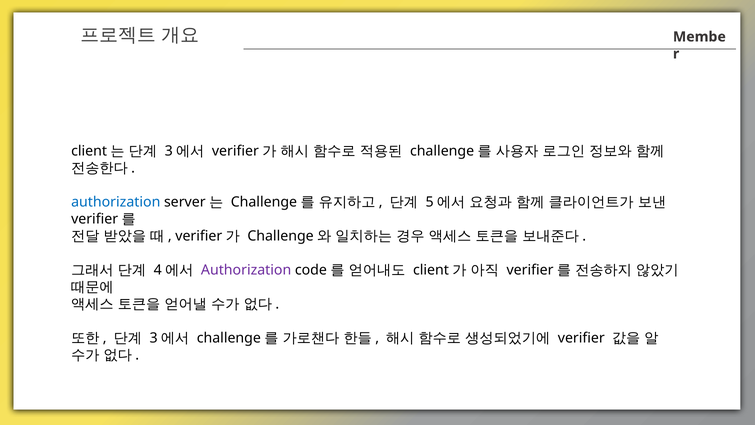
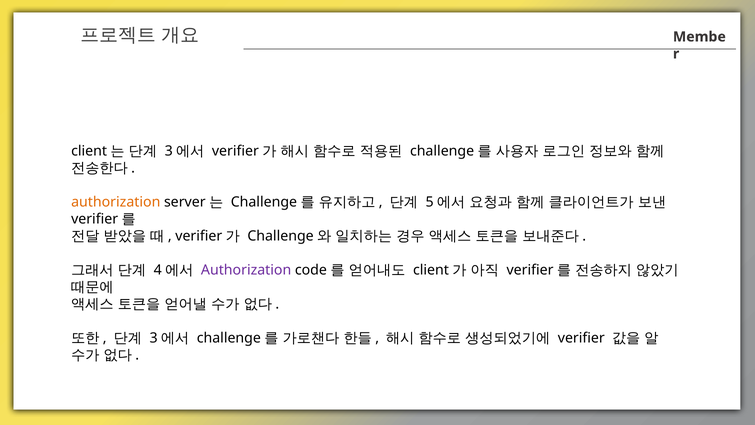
authorization colour: blue -> orange (116, 202)
